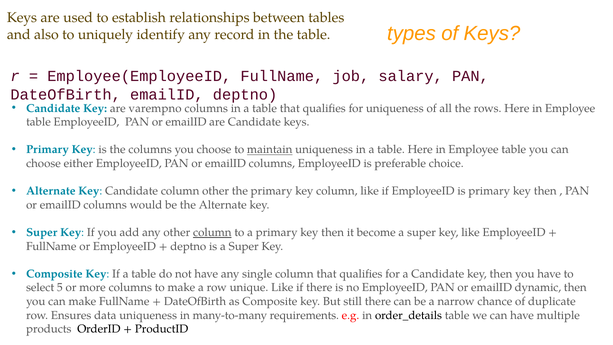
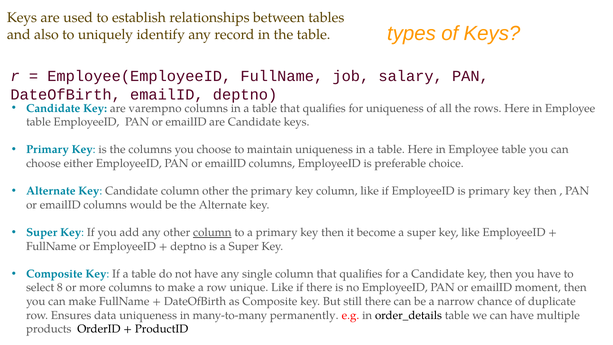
maintain underline: present -> none (270, 150)
5: 5 -> 8 (60, 288)
dynamic: dynamic -> moment (538, 288)
requirements: requirements -> permanently (304, 315)
